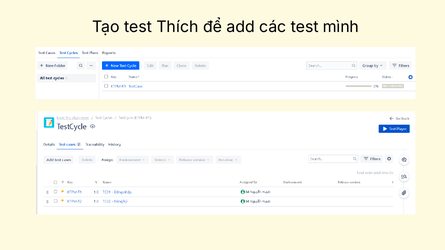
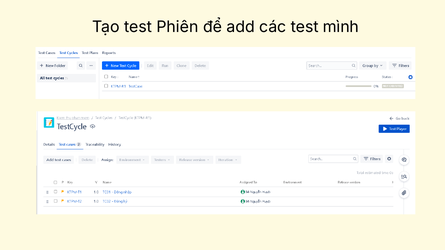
Thích: Thích -> Phiên (177, 27)
